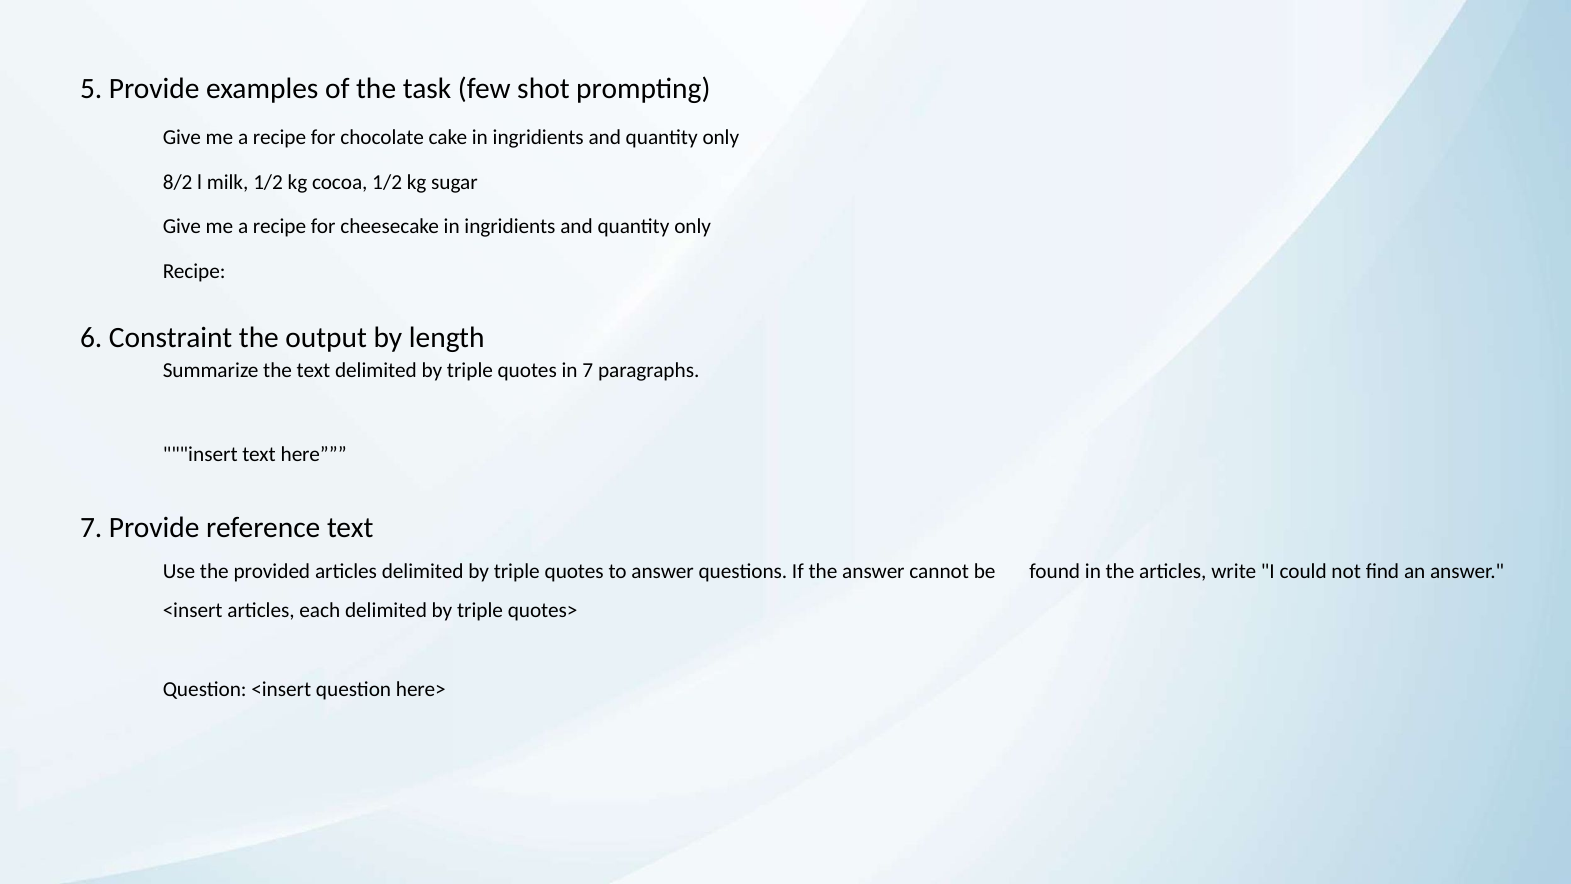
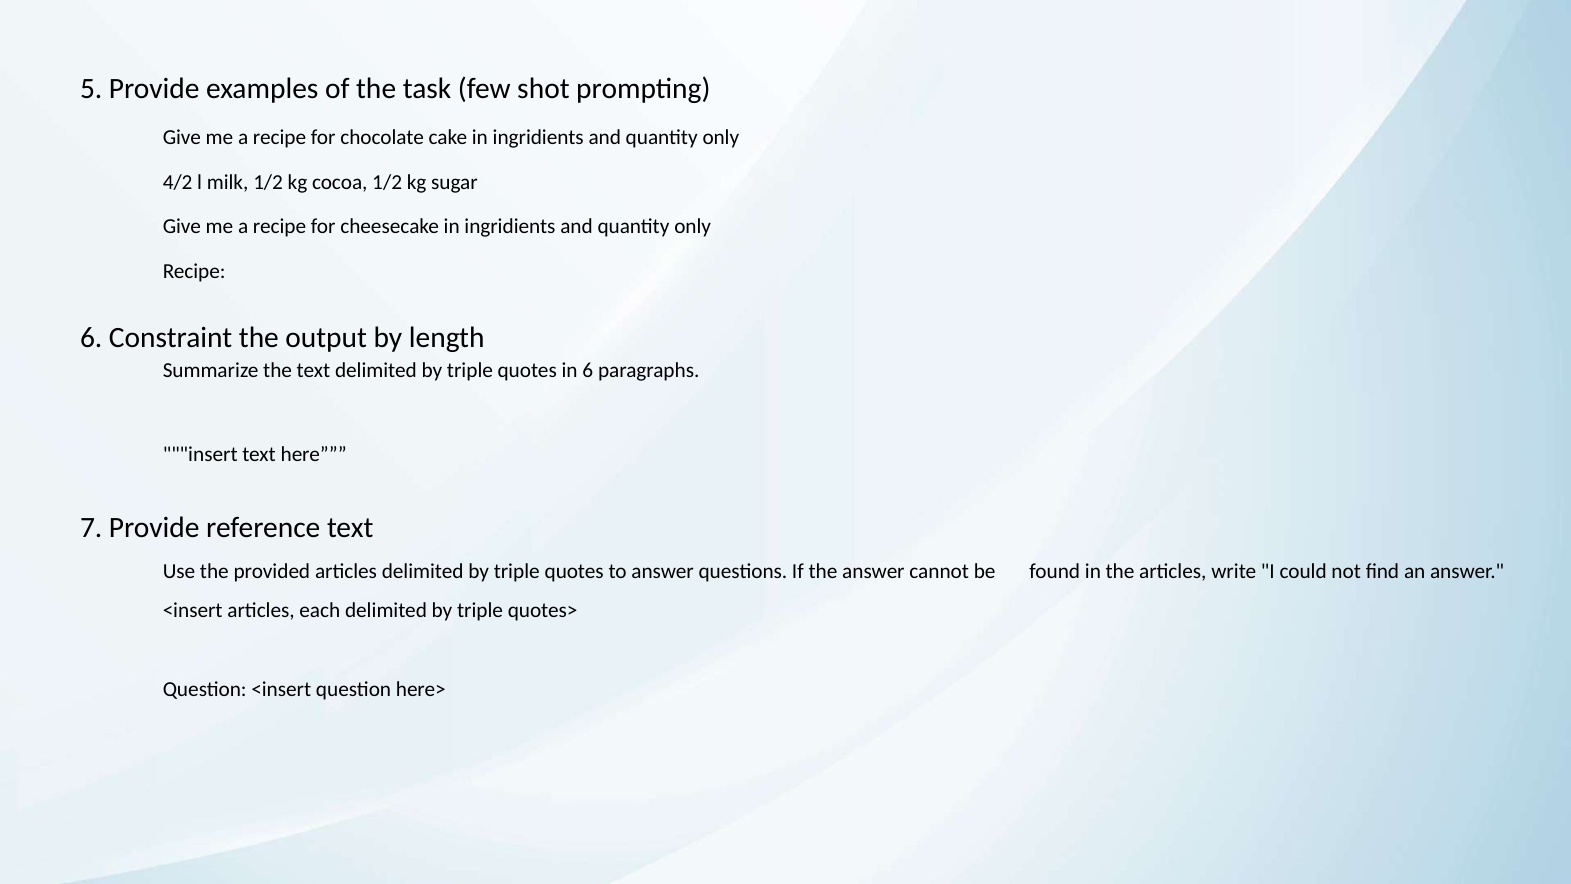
8/2: 8/2 -> 4/2 (178, 182)
in 7: 7 -> 6 (588, 370)
